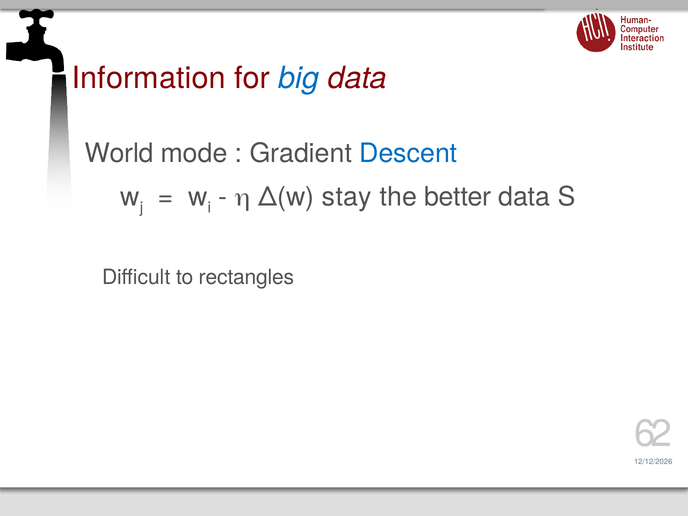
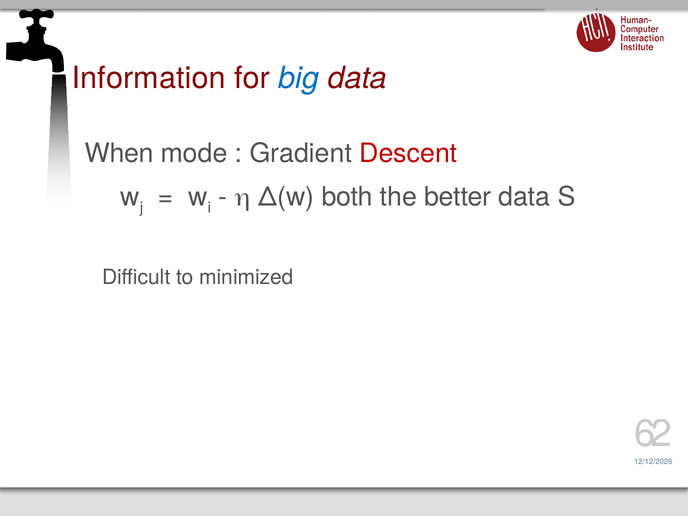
World: World -> When (119, 153)
Descent colour: blue -> red (408, 153)
stay: stay -> both (347, 197)
rectangles: rectangles -> minimized (246, 277)
